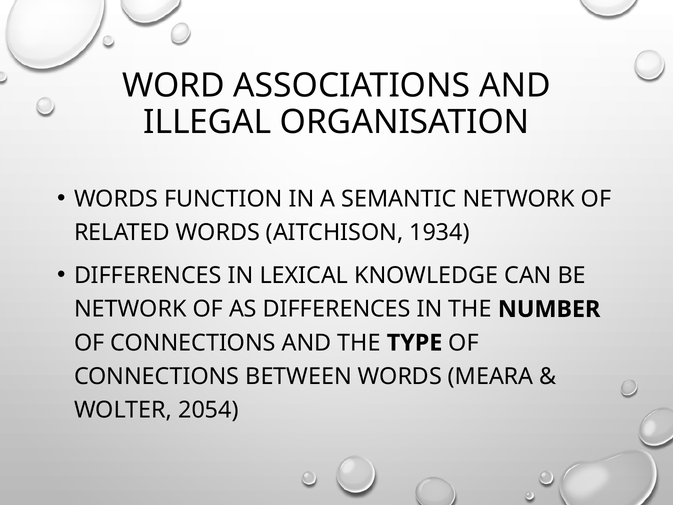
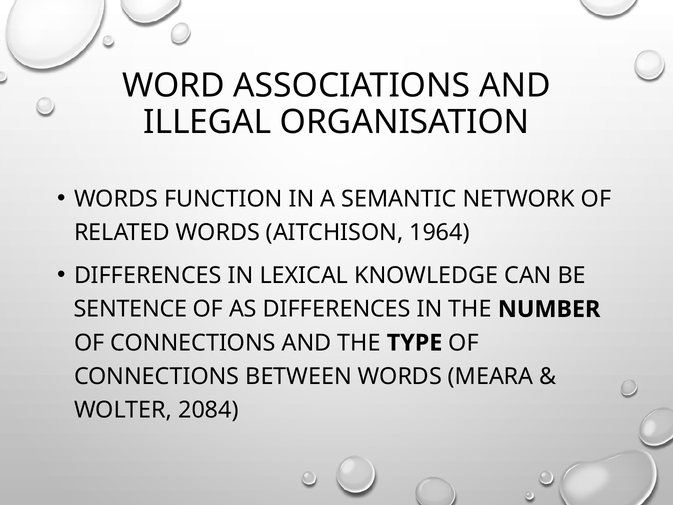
1934: 1934 -> 1964 (439, 232)
NETWORK: NETWORK -> SENTENCE (130, 309)
2054: 2054 -> 2084 (208, 410)
